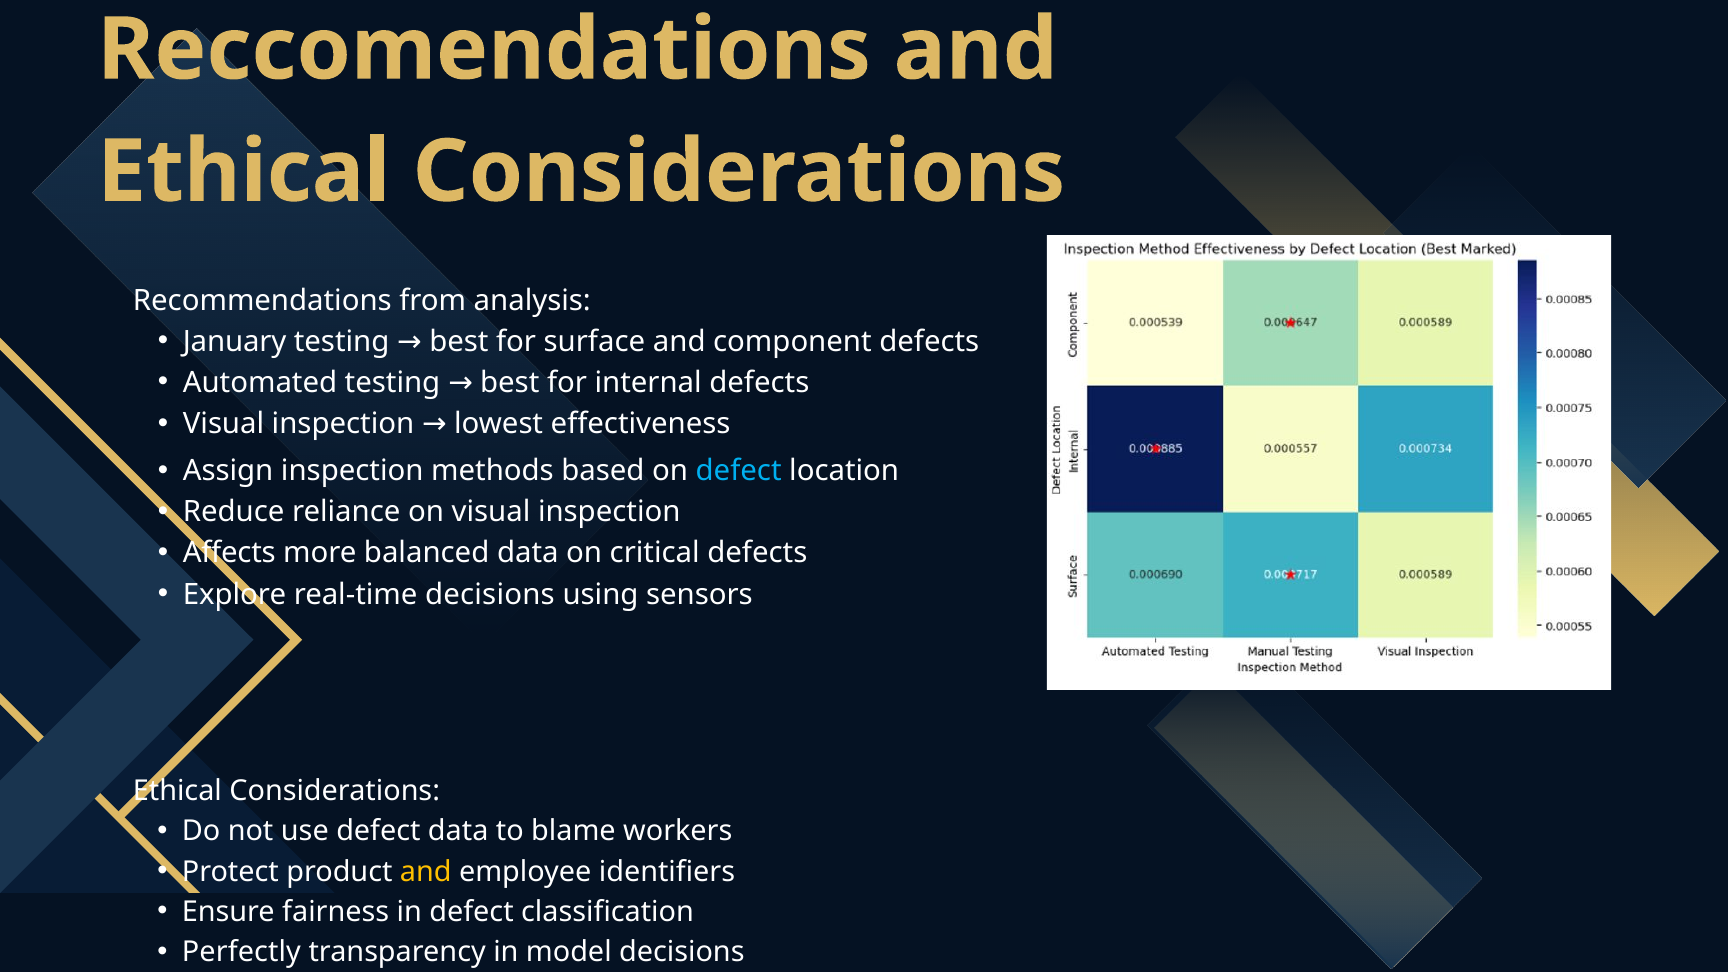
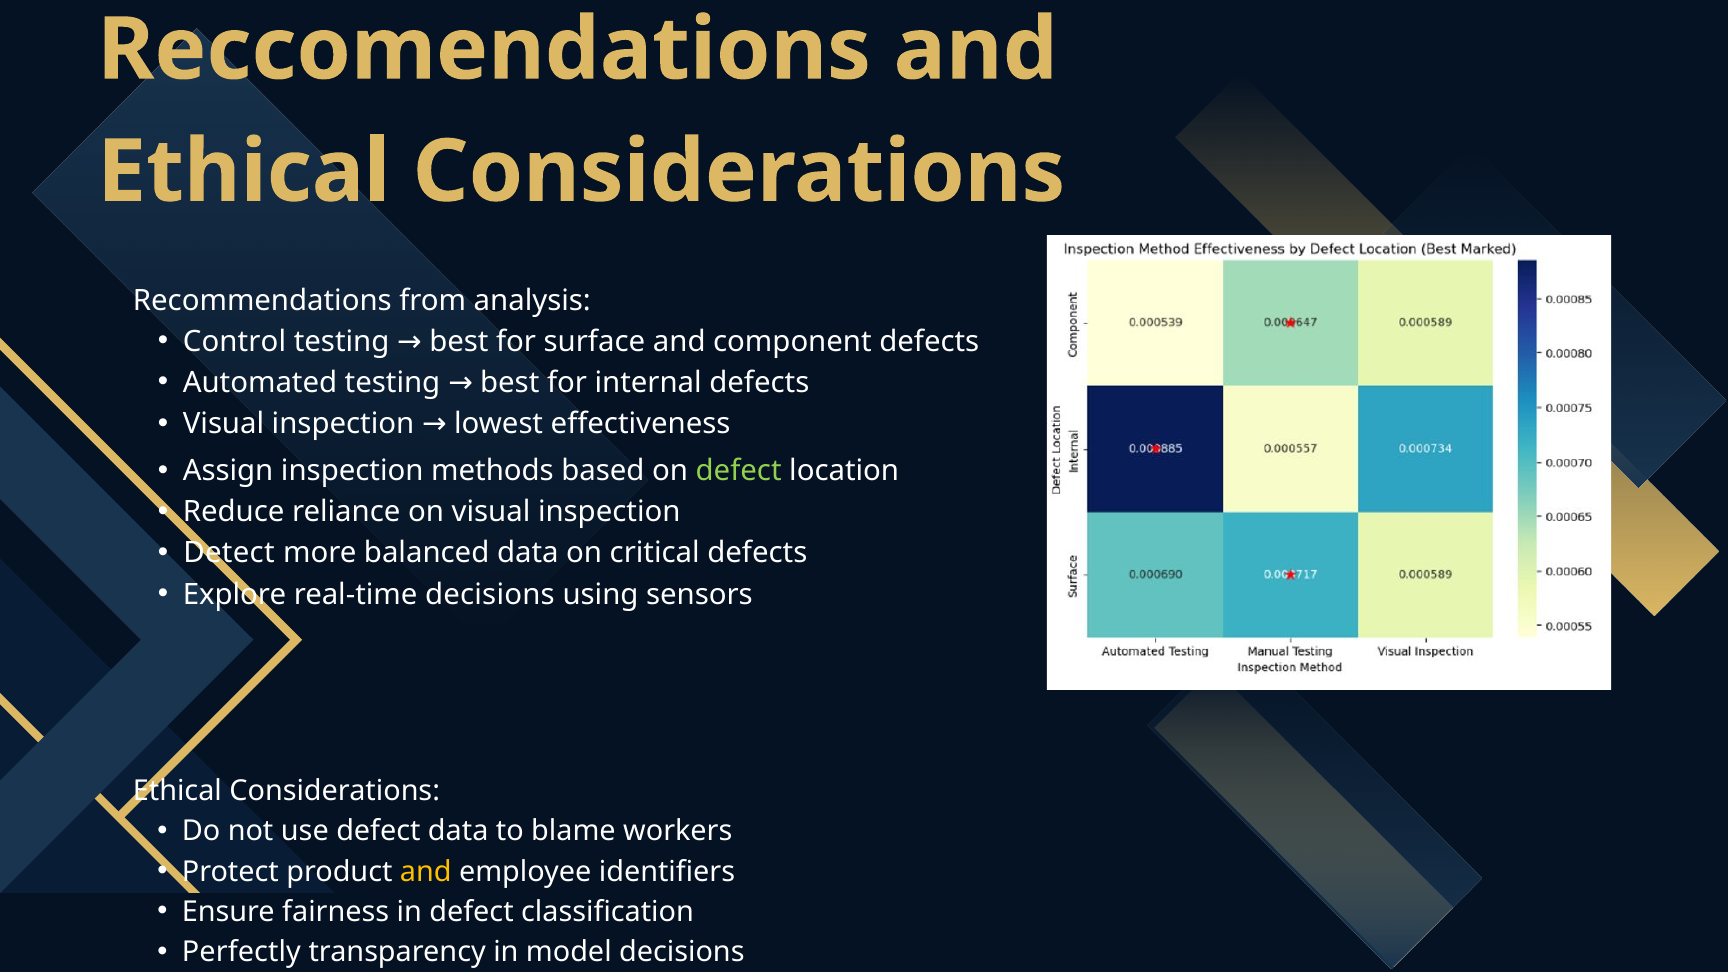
January: January -> Control (235, 342)
defect colour: light blue -> light green (739, 471)
Affects: Affects -> Detect (229, 553)
